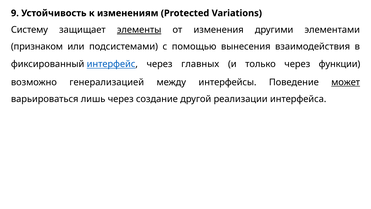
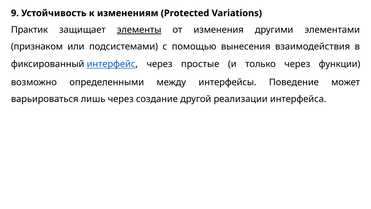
Систему: Систему -> Практик (29, 30)
главных: главных -> простые (200, 64)
генерализацией: генерализацией -> определенными (107, 82)
может underline: present -> none (346, 82)
